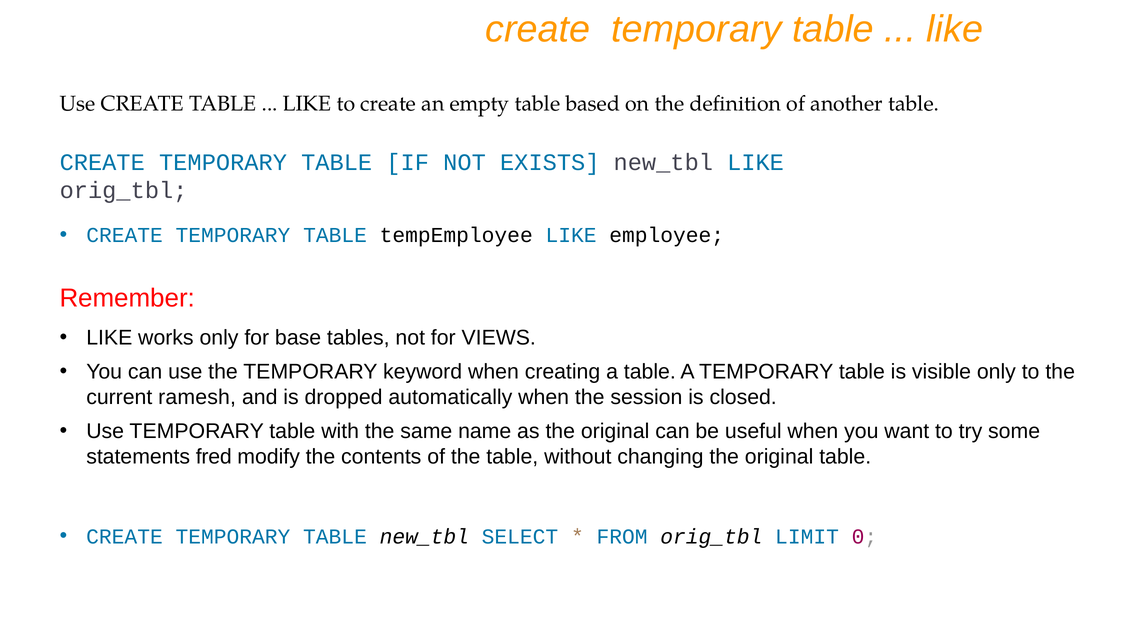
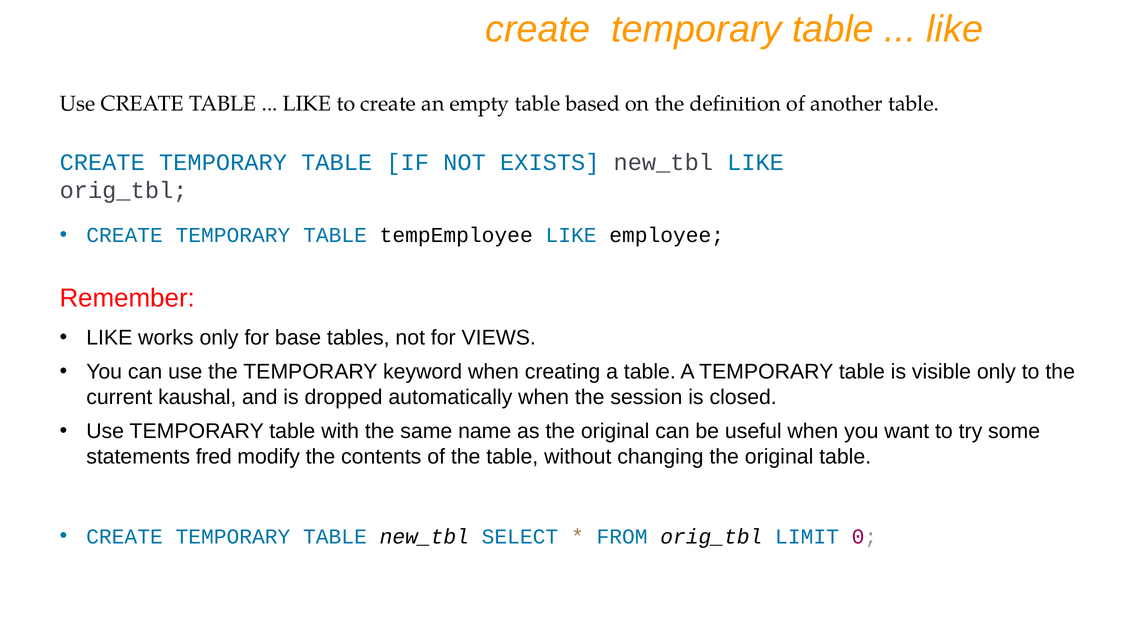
ramesh: ramesh -> kaushal (197, 397)
